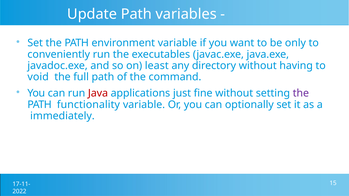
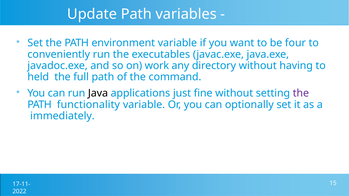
only: only -> four (295, 43)
least: least -> work (157, 66)
void: void -> held (38, 77)
Java colour: red -> black (98, 93)
